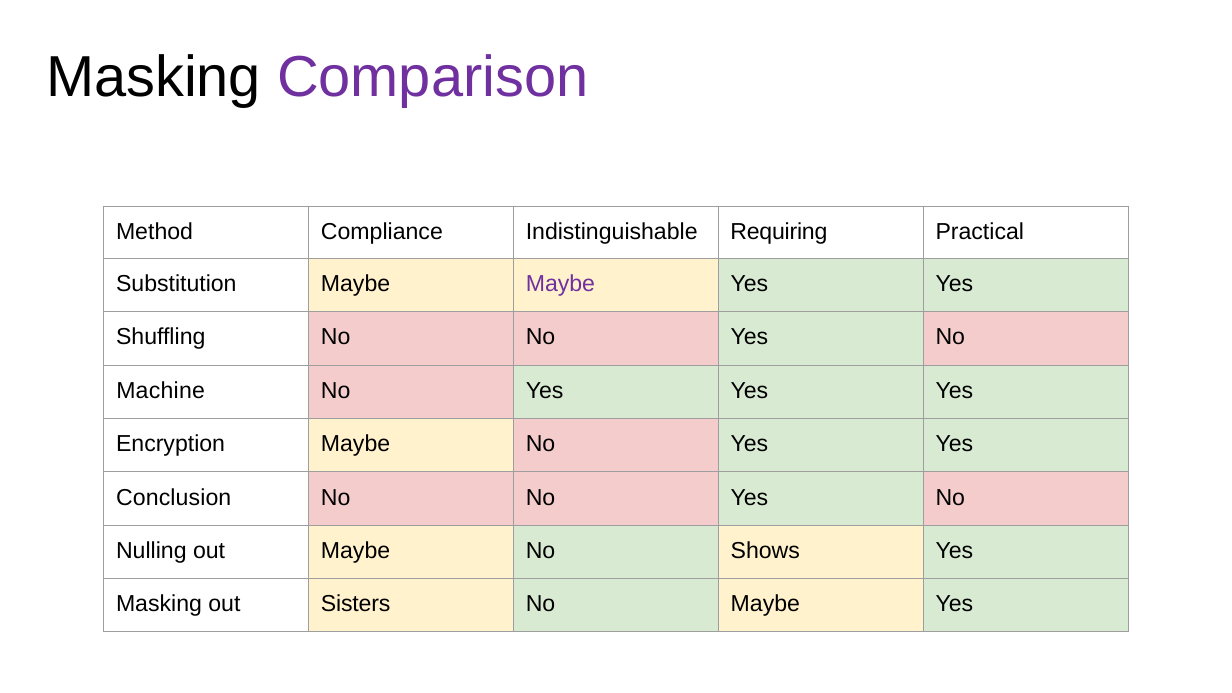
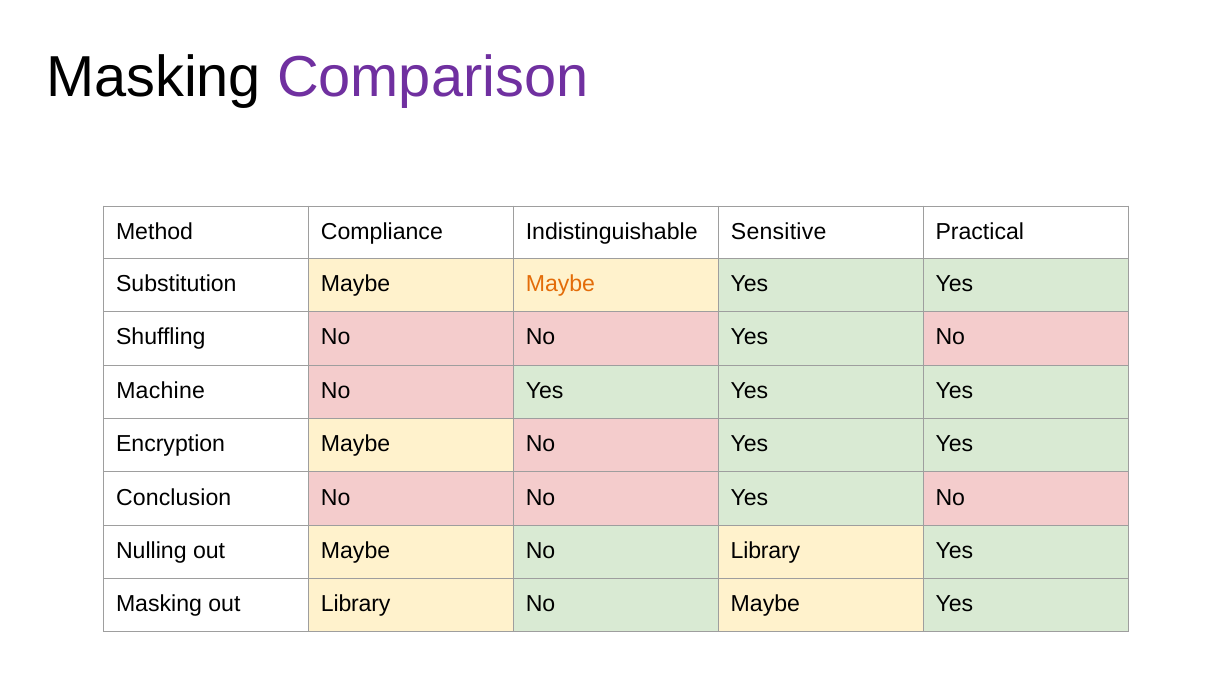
Requiring: Requiring -> Sensitive (779, 232)
Maybe colour: purple -> orange (560, 284)
No Shows: Shows -> Library (765, 551)
out Sisters: Sisters -> Library (356, 604)
